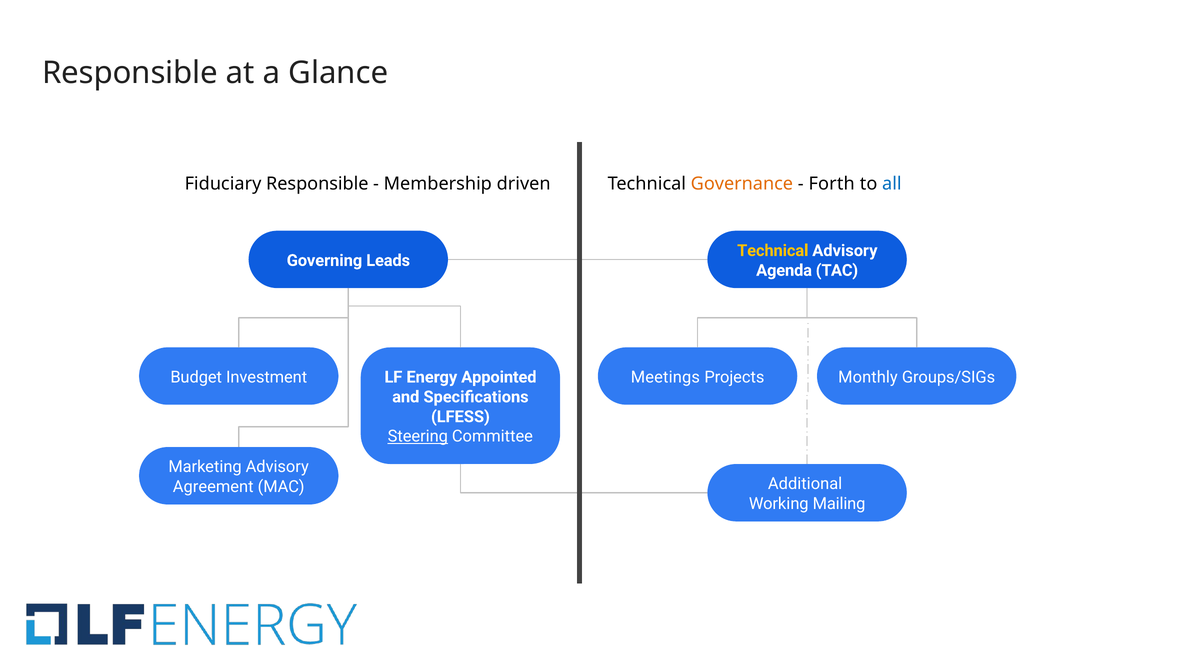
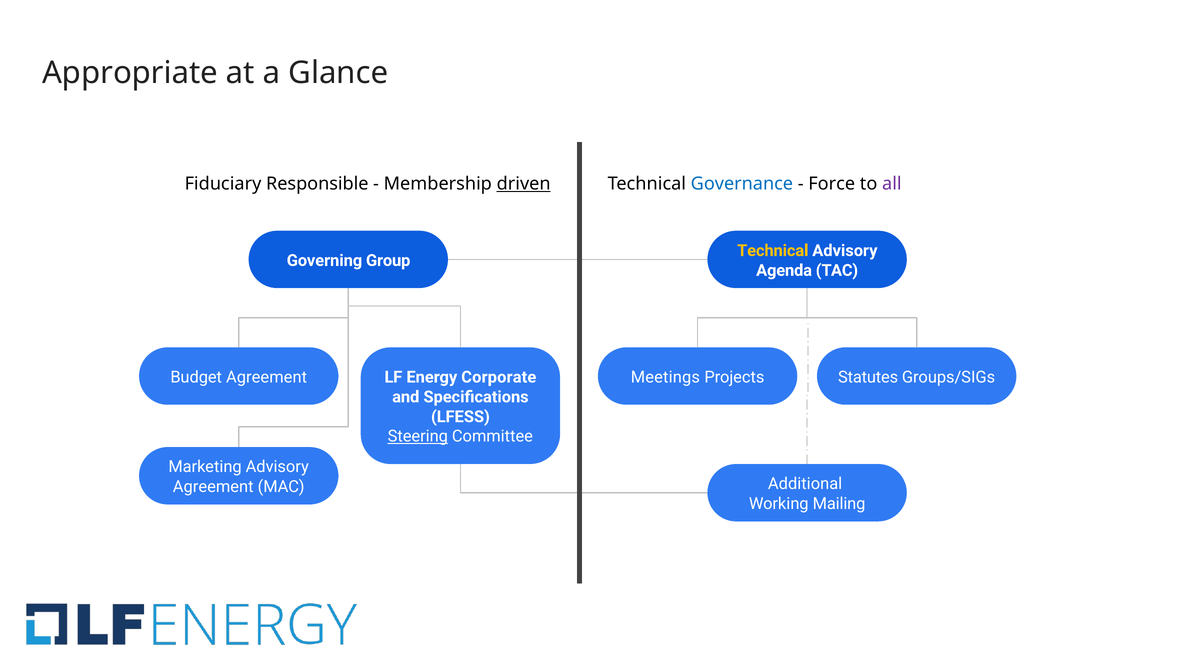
Responsible: Responsible -> Appropriate (130, 73)
driven underline: none -> present (524, 184)
Governance colour: orange -> blue (742, 184)
Forth: Forth -> Force (832, 184)
all colour: blue -> purple (892, 184)
Leads: Leads -> Group (388, 260)
Budget Investment: Investment -> Agreement (267, 377)
Monthly: Monthly -> Statutes (868, 377)
Appointed: Appointed -> Corporate (499, 377)
